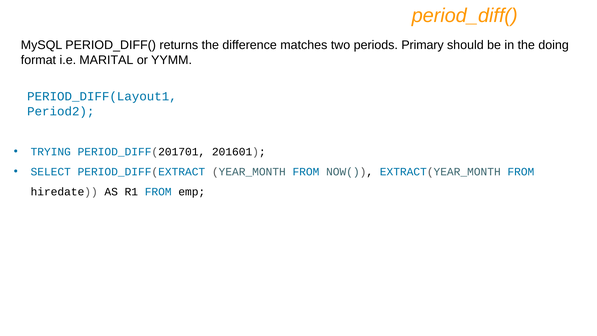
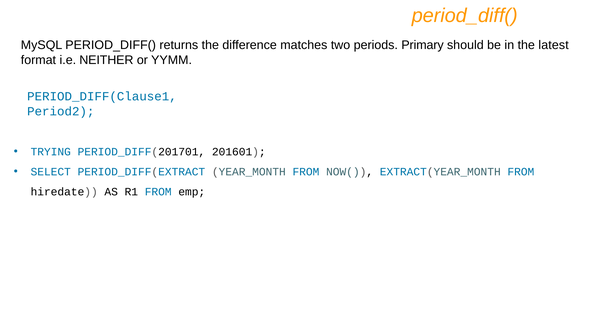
doing: doing -> latest (554, 45)
MARITAL: MARITAL -> NEITHER (106, 60)
PERIOD_DIFF(Layout1: PERIOD_DIFF(Layout1 -> PERIOD_DIFF(Clause1 (102, 96)
